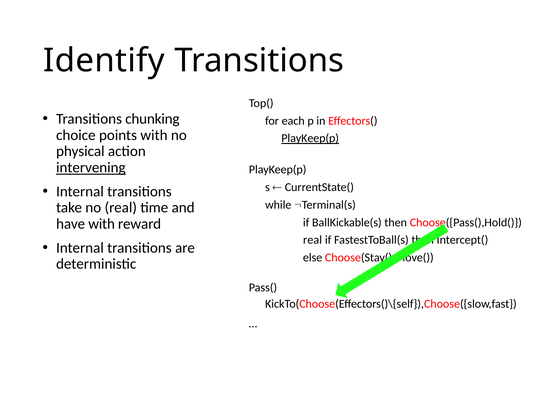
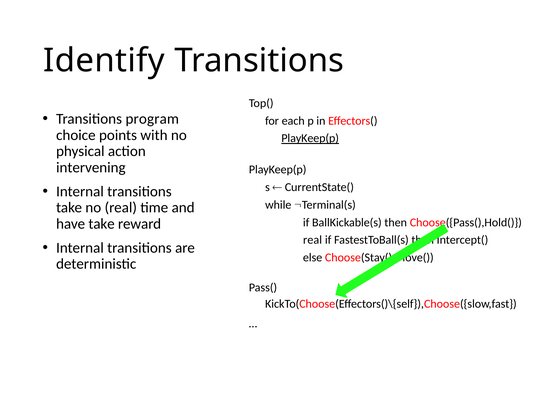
chunking: chunking -> program (152, 119)
intervening underline: present -> none (91, 168)
have with: with -> take (102, 224)
